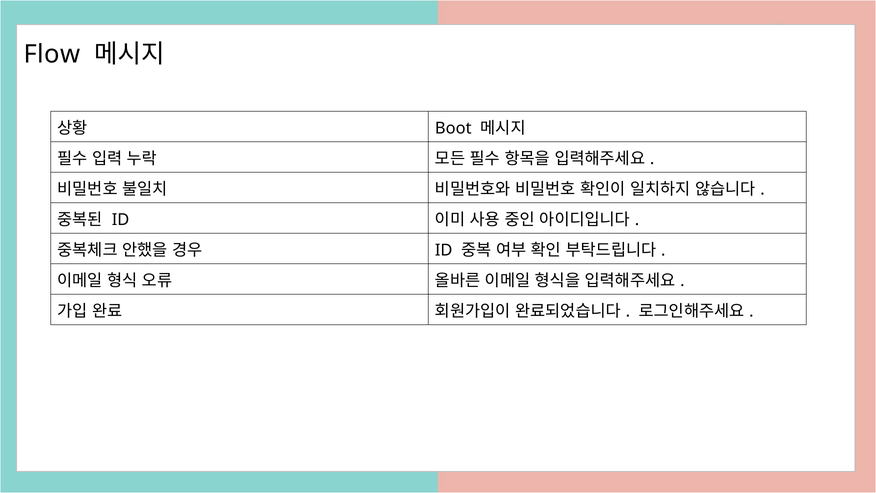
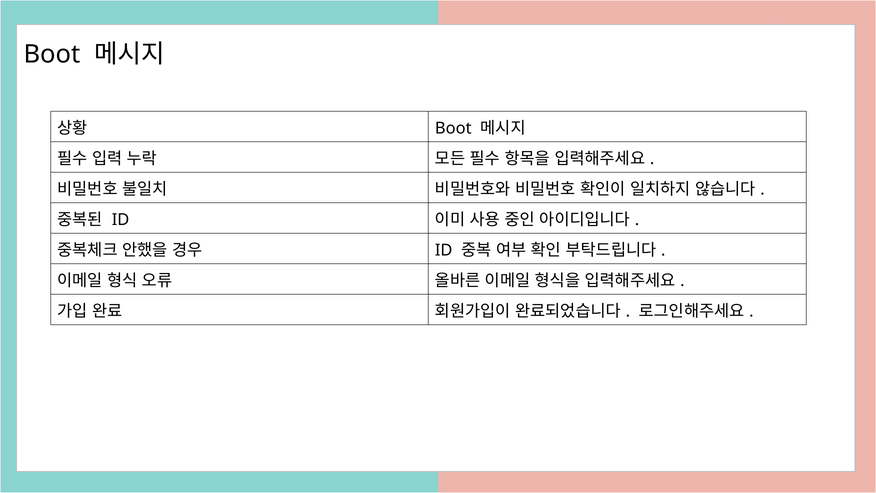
Flow: Flow -> Boot (52, 54)
